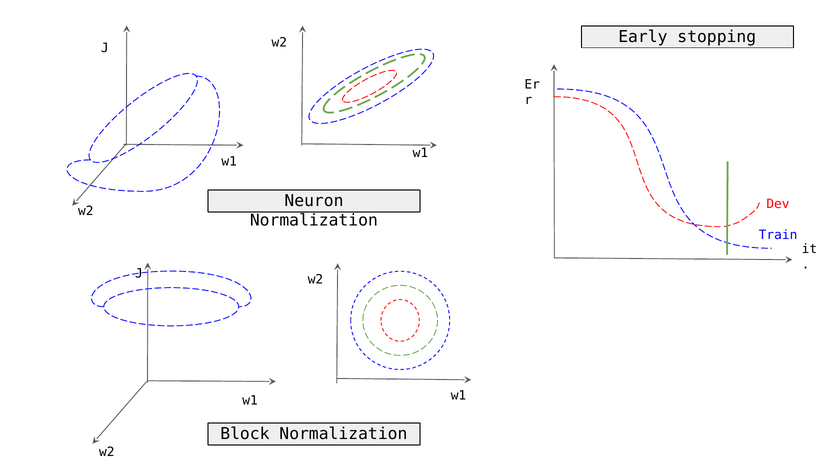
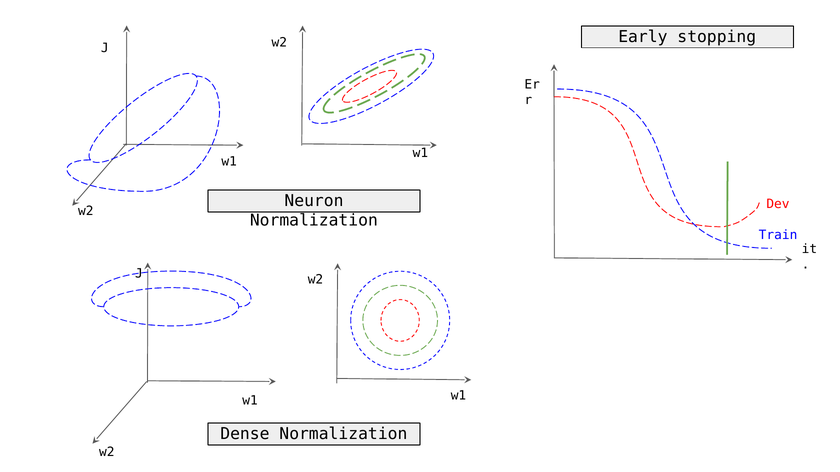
Block: Block -> Dense (245, 434)
